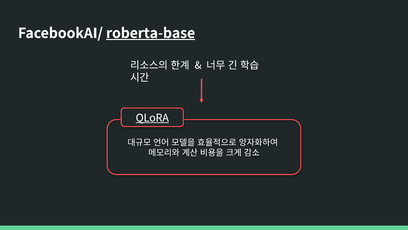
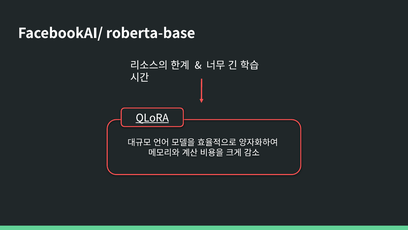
roberta-base underline: present -> none (151, 33)
